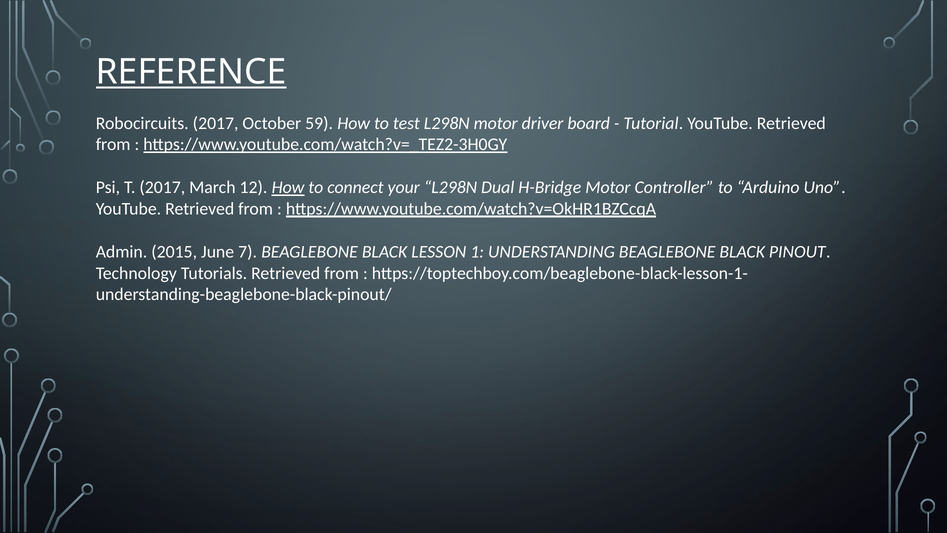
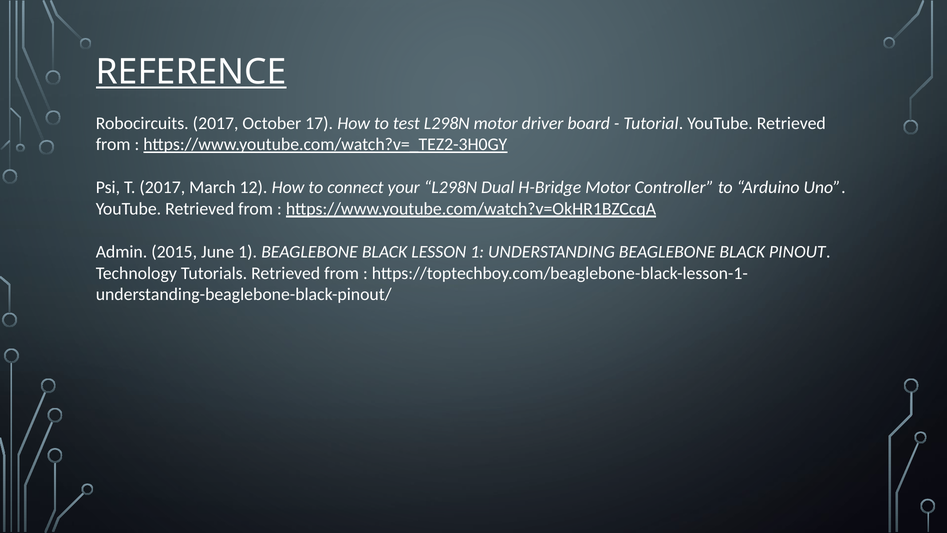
59: 59 -> 17 (319, 123)
How underline: present -> none (288, 187)
June 7: 7 -> 1 (248, 252)
